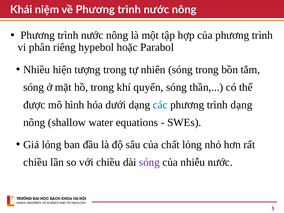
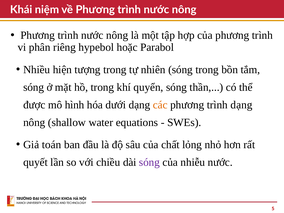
các colour: blue -> orange (160, 105)
Giả lỏng: lỏng -> toán (52, 145)
chiều: chiều -> quyết (35, 162)
